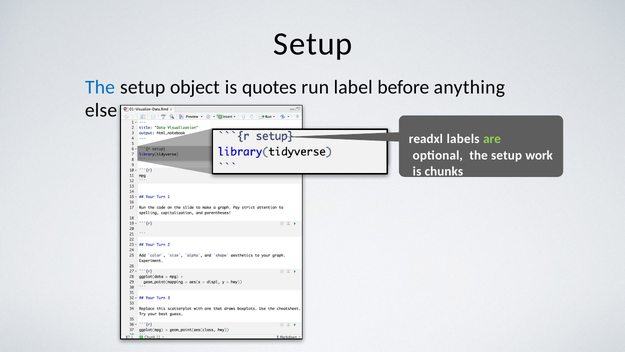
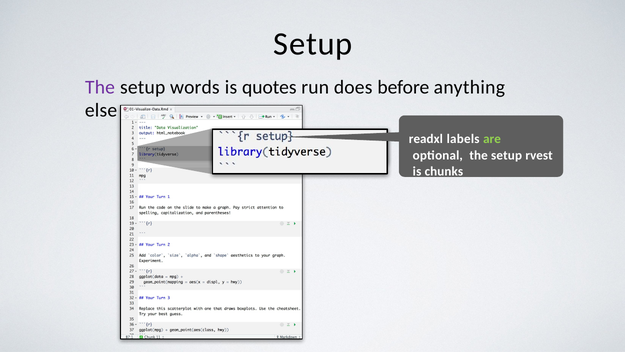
The colour: blue -> purple (100, 87)
object: object -> words (195, 87)
label: label -> does (353, 87)
work: work -> rvest (539, 155)
